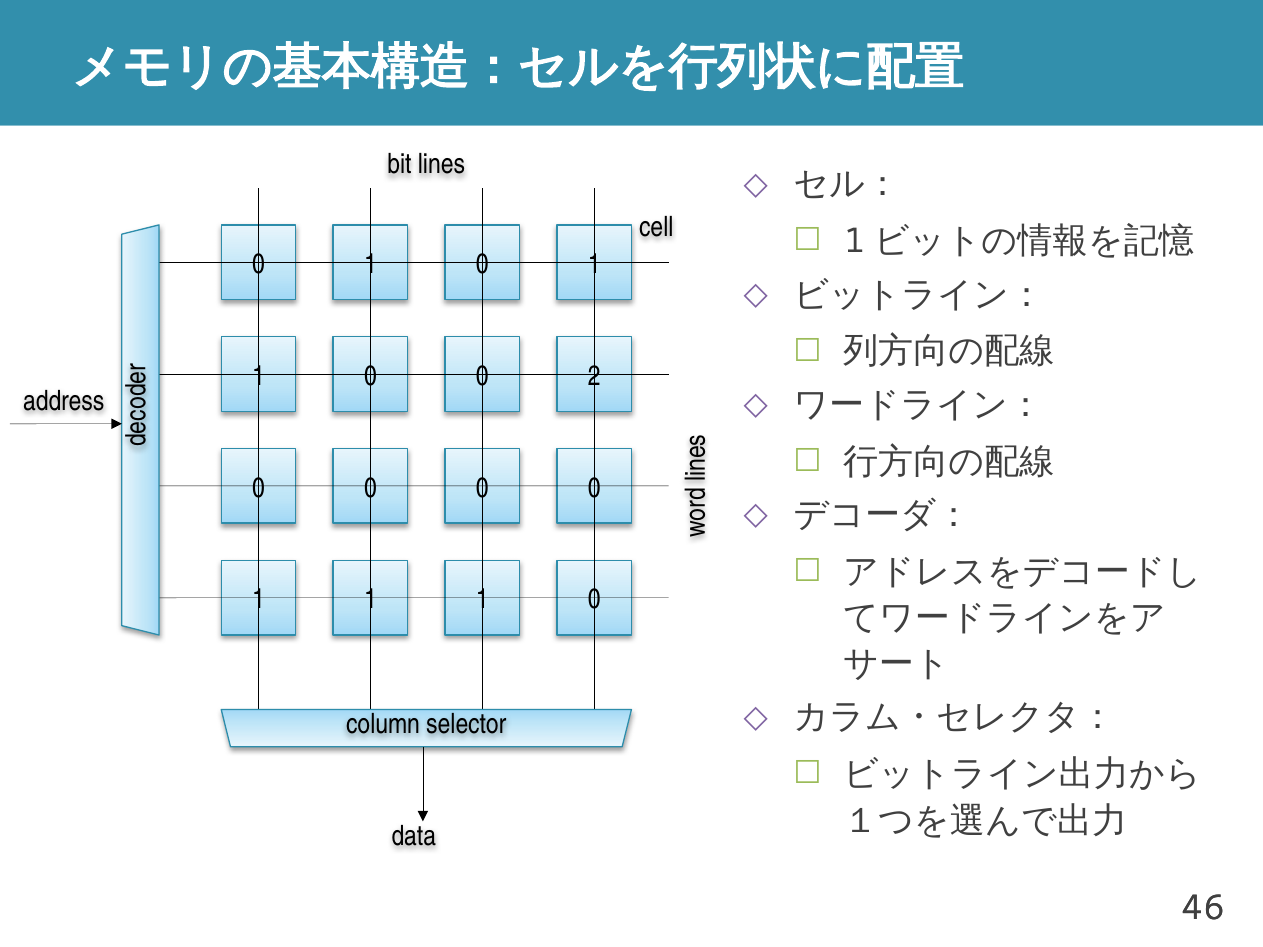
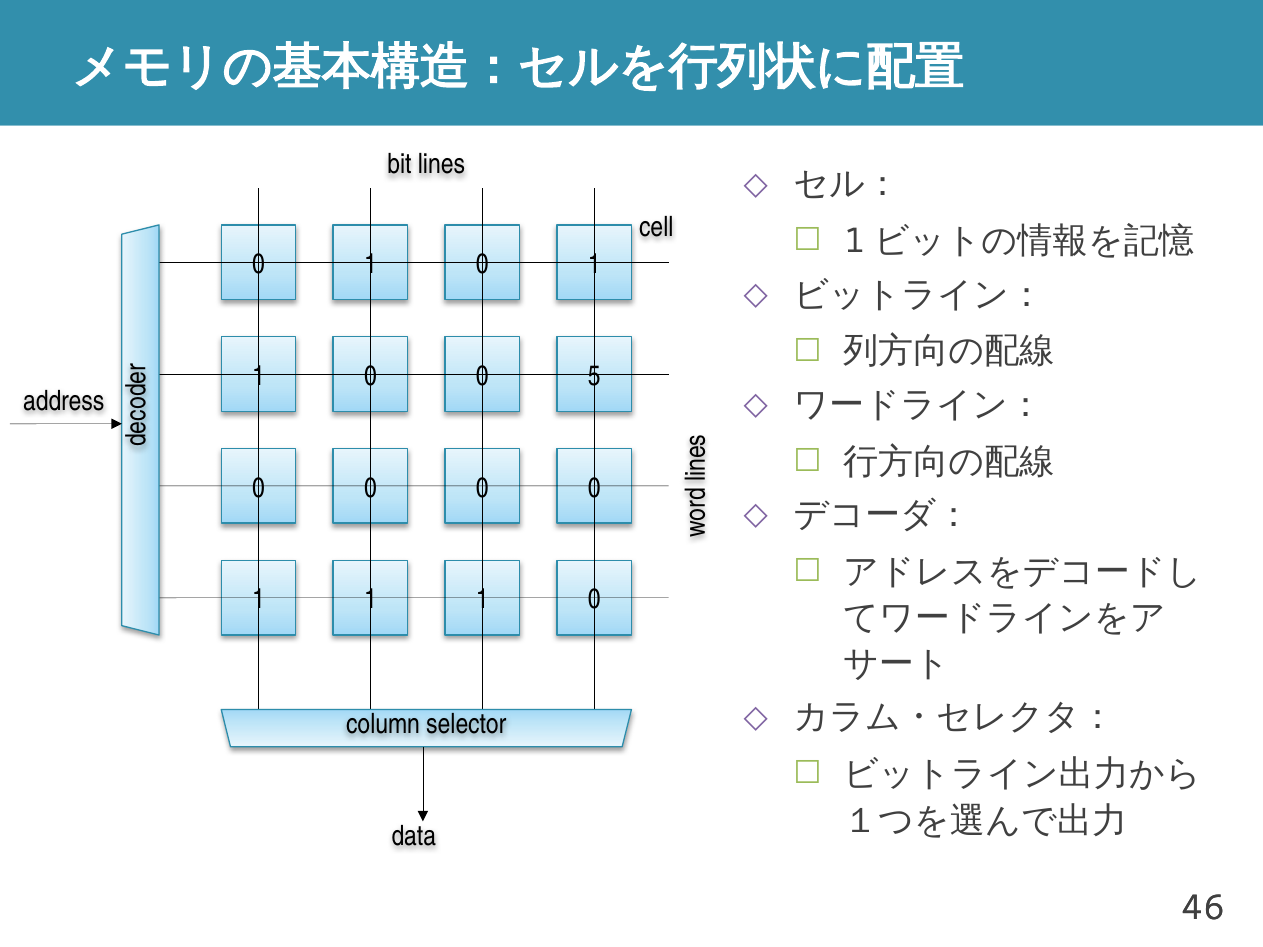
2: 2 -> 5 (594, 376)
